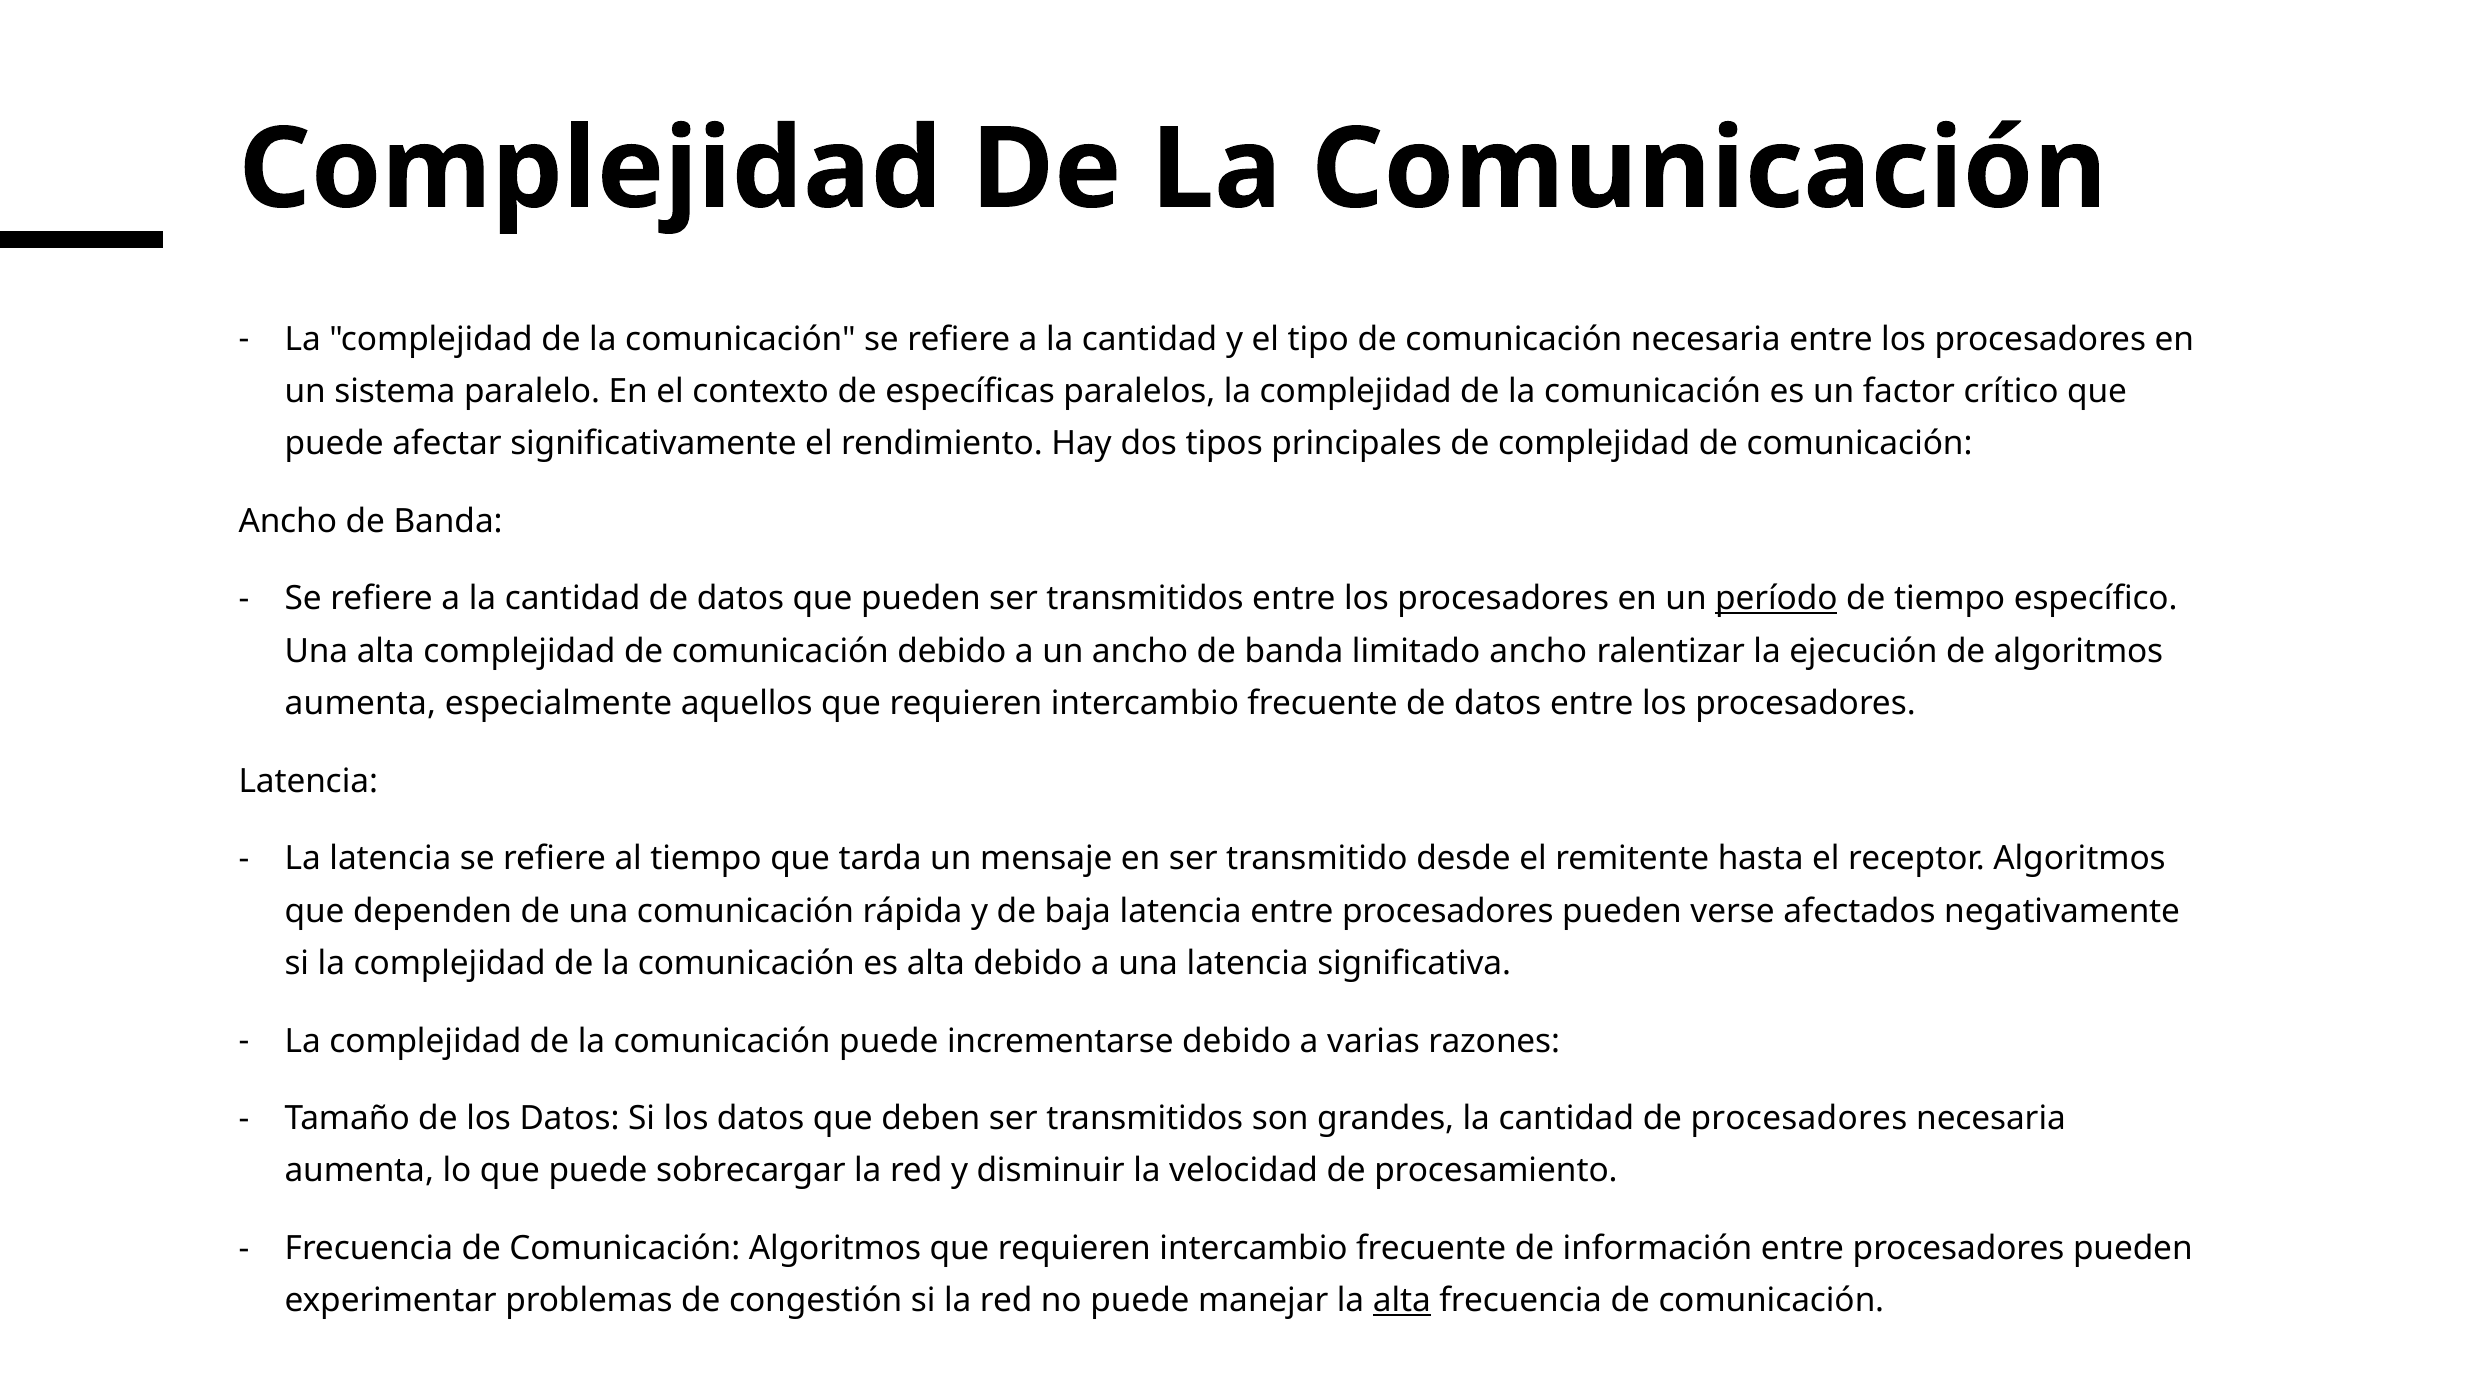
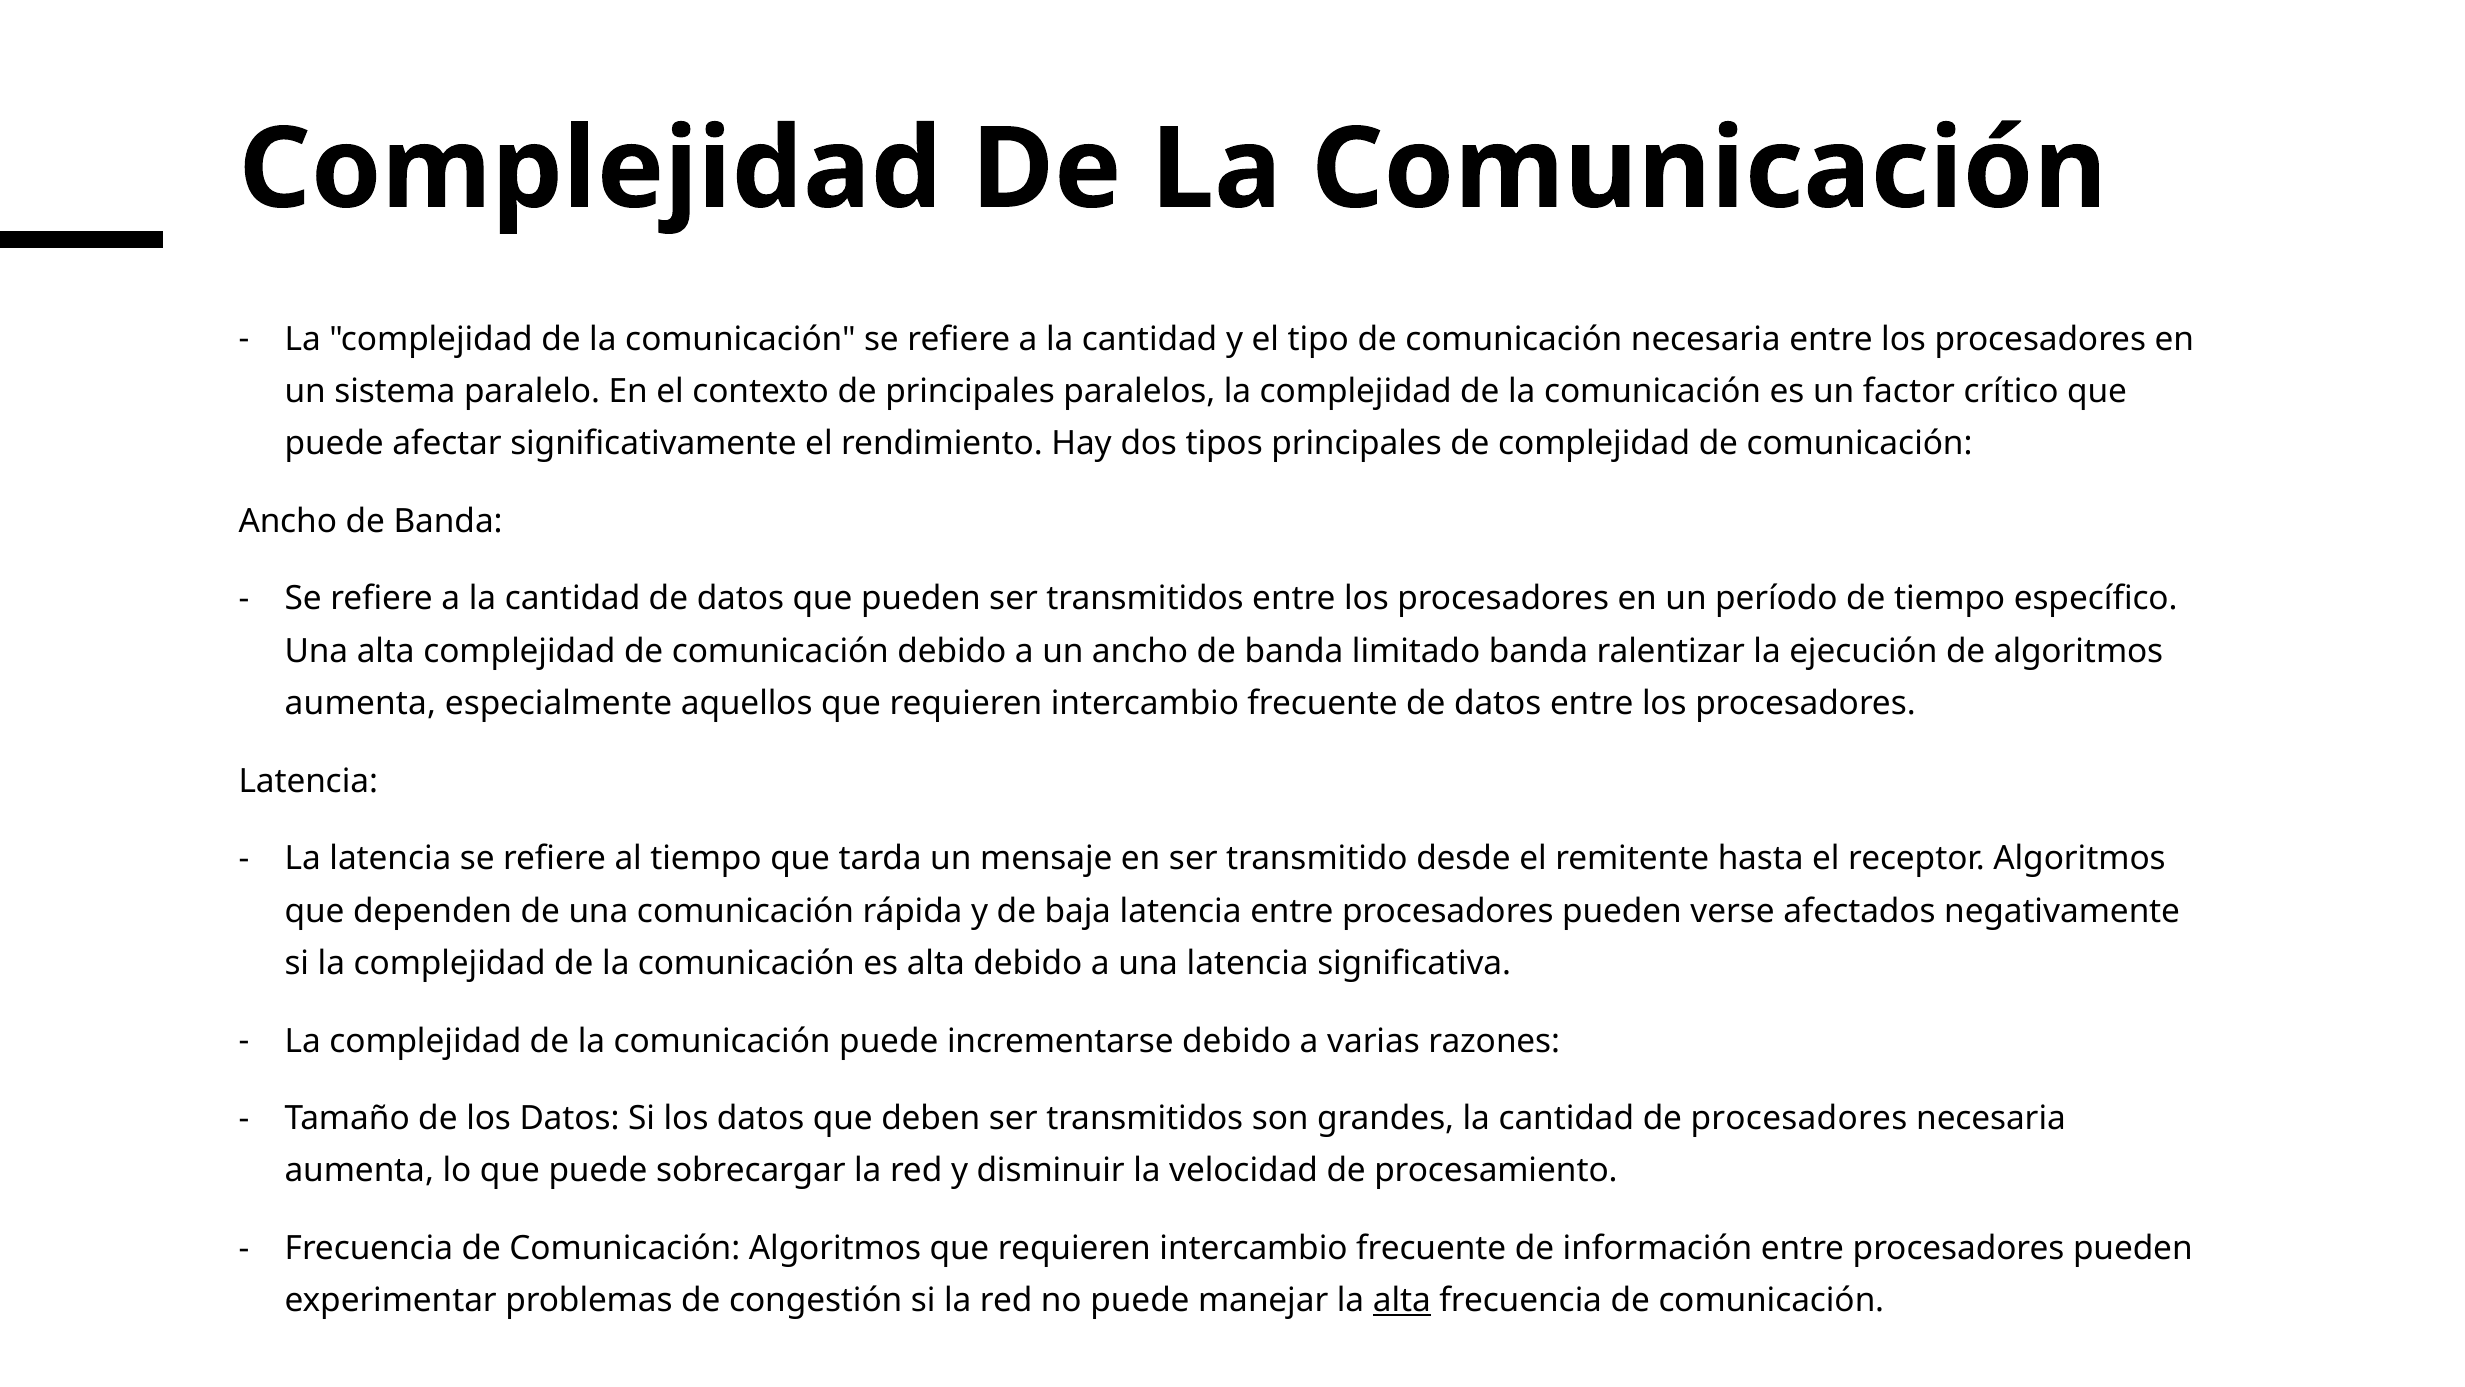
de específicas: específicas -> principales (970, 391)
período underline: present -> none (1776, 599)
limitado ancho: ancho -> banda (1538, 651)
